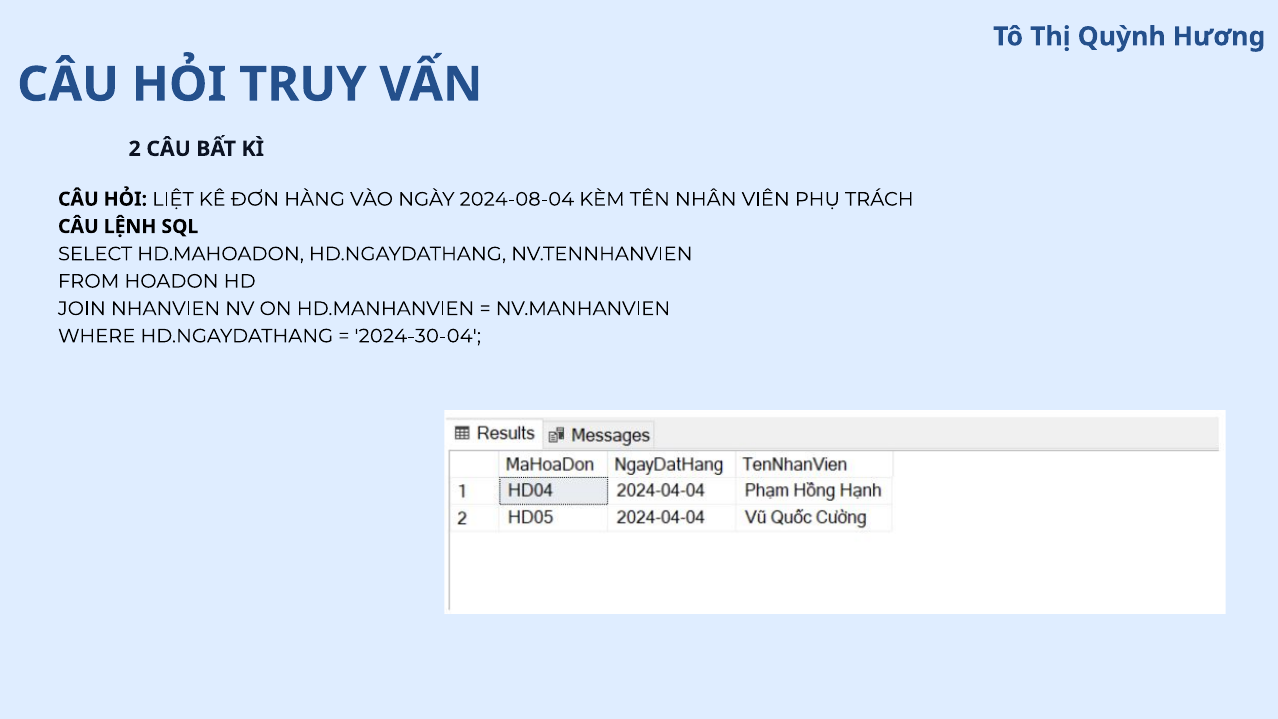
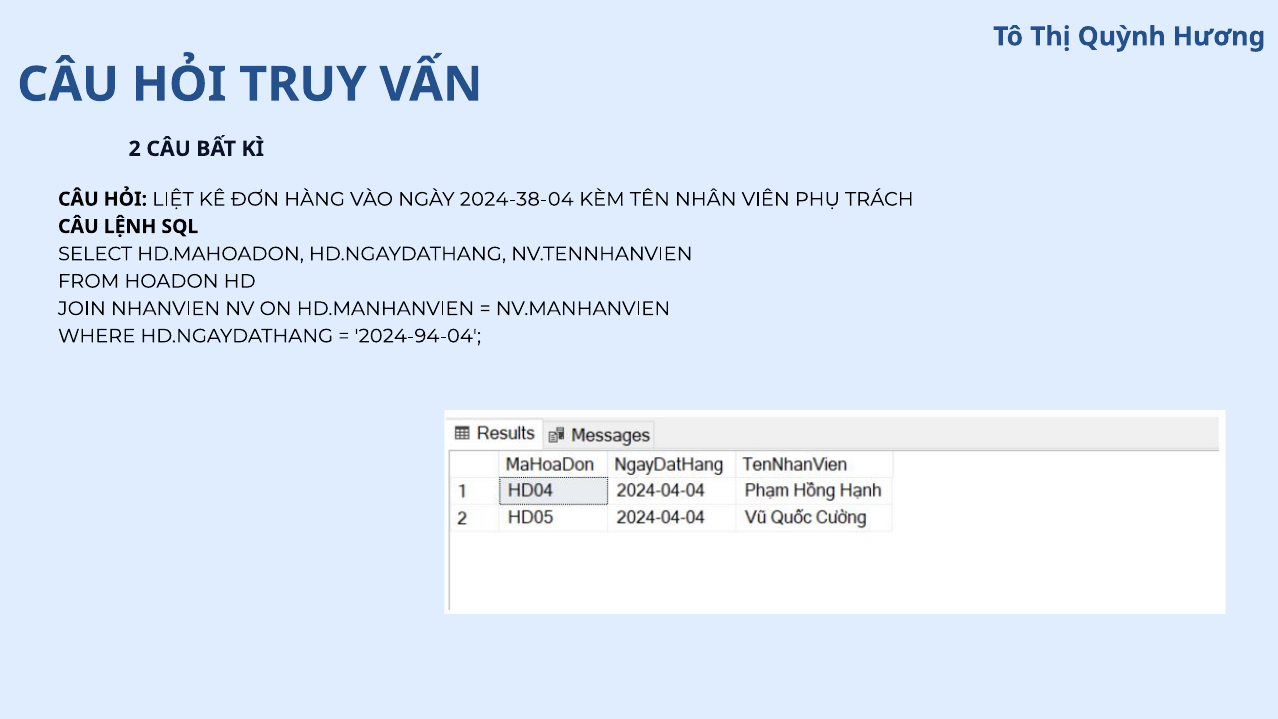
2024-08-04: 2024-08-04 -> 2024-38-04 (517, 199)
2024-30-04: 2024-30-04 -> 2024-94-04 (418, 336)
